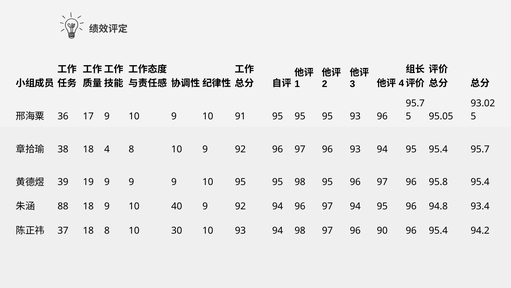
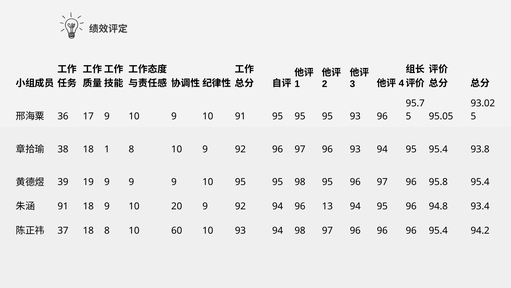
18 4: 4 -> 1 (107, 149)
95.4 95.7: 95.7 -> 93.8 (480, 149)
88: 88 -> 91 (63, 206)
40: 40 -> 20 (177, 206)
94 96 97: 97 -> 13 (327, 206)
30: 30 -> 60 (177, 230)
97 96 90: 90 -> 96 (382, 230)
